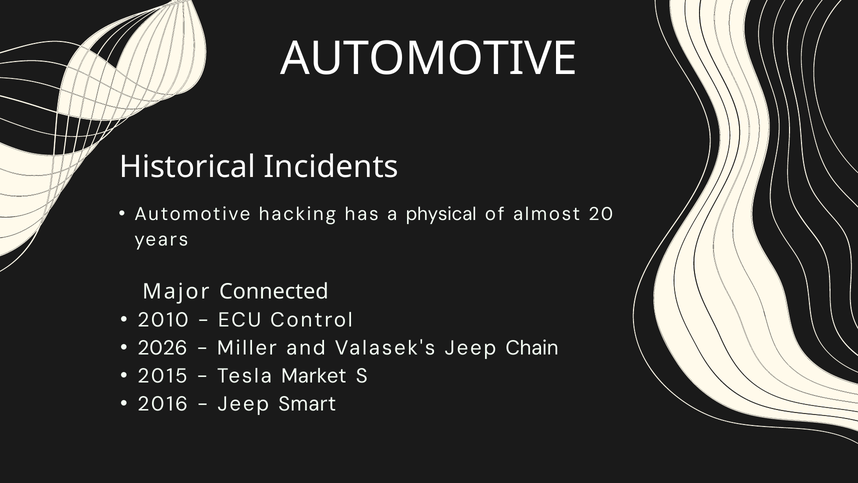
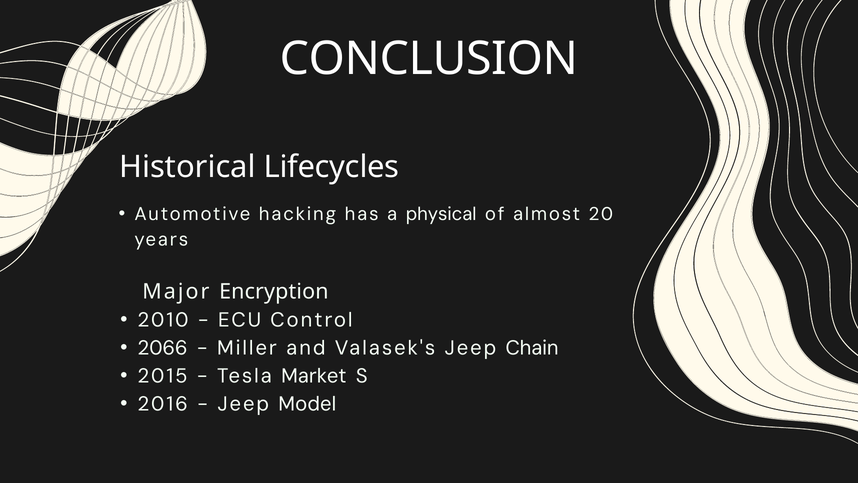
AUTOMOTIVE: AUTOMOTIVE -> CONCLUSION (429, 59)
Incidents: Incidents -> Lifecycles (331, 167)
Connected: Connected -> Encryption (274, 291)
2026: 2026 -> 2066 (163, 348)
Smart: Smart -> Model (307, 404)
